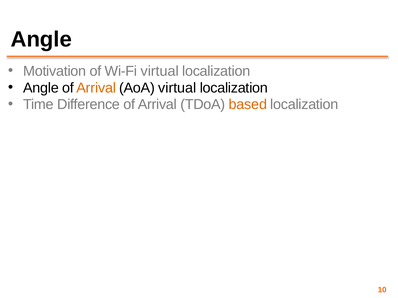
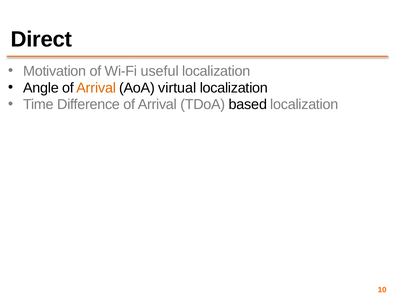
Angle: Angle -> Direct (41, 40)
Wi-Fi virtual: virtual -> useful (160, 71)
based colour: orange -> black (248, 105)
